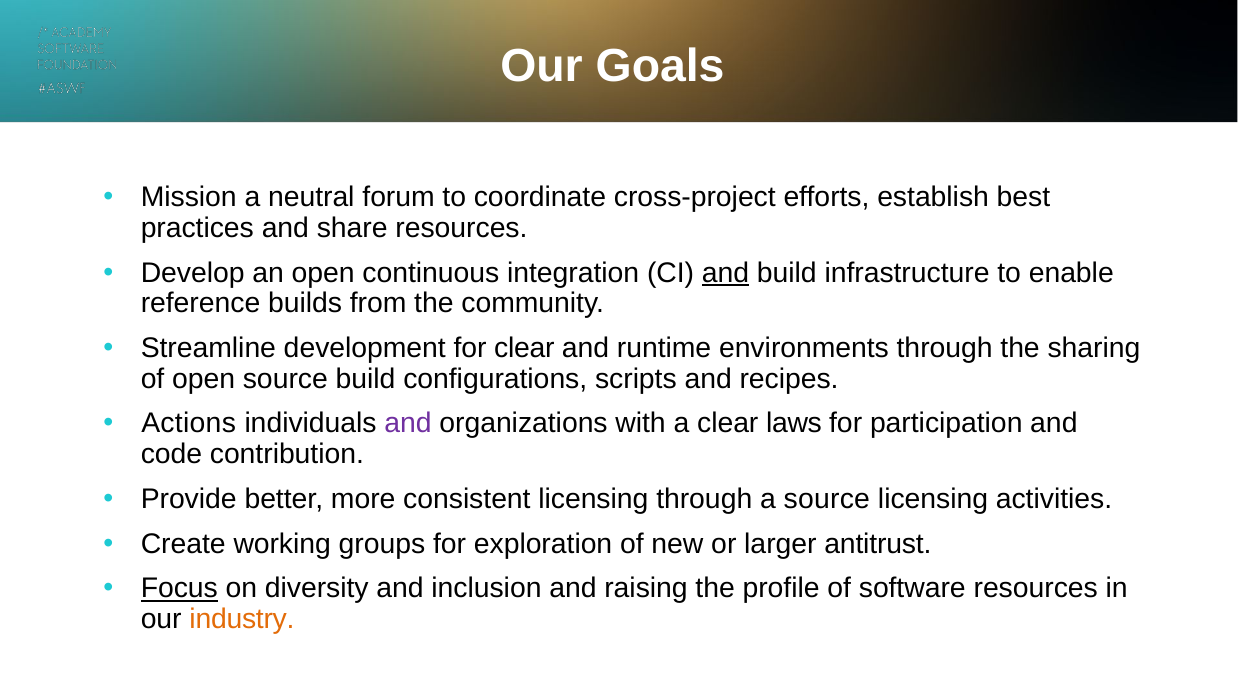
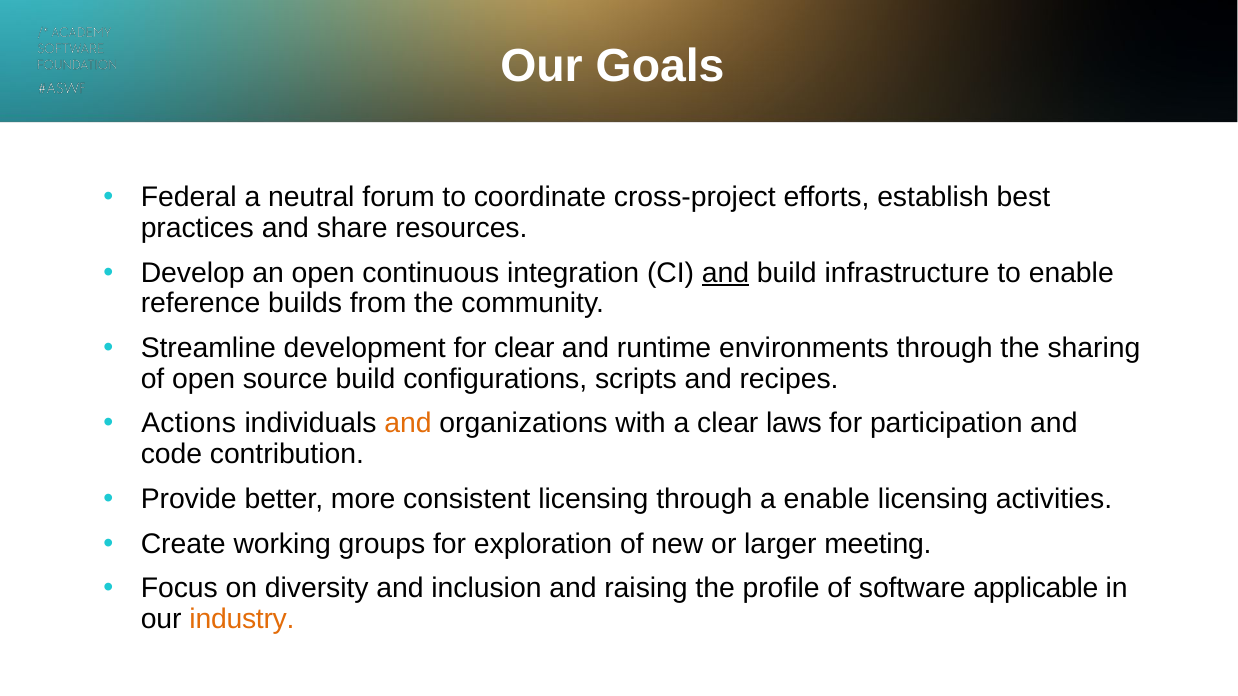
Mission: Mission -> Federal (189, 197)
and colour: purple -> orange (408, 424)
a source: source -> enable (827, 499)
antitrust: antitrust -> meeting (878, 544)
Focus underline: present -> none (179, 589)
software resources: resources -> applicable (1036, 589)
